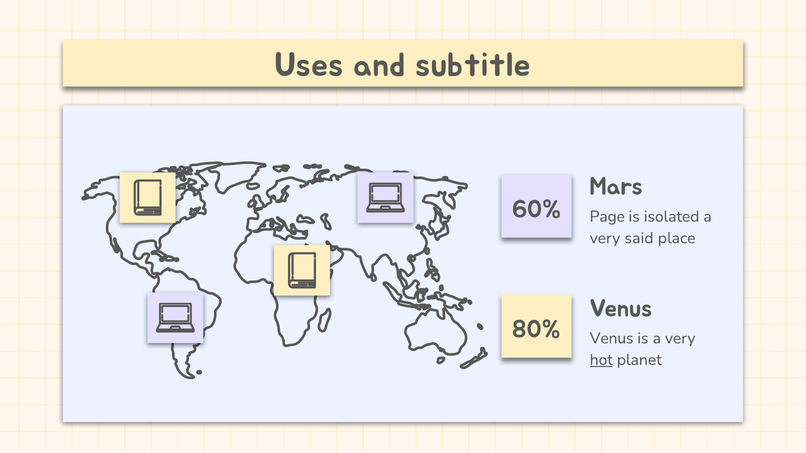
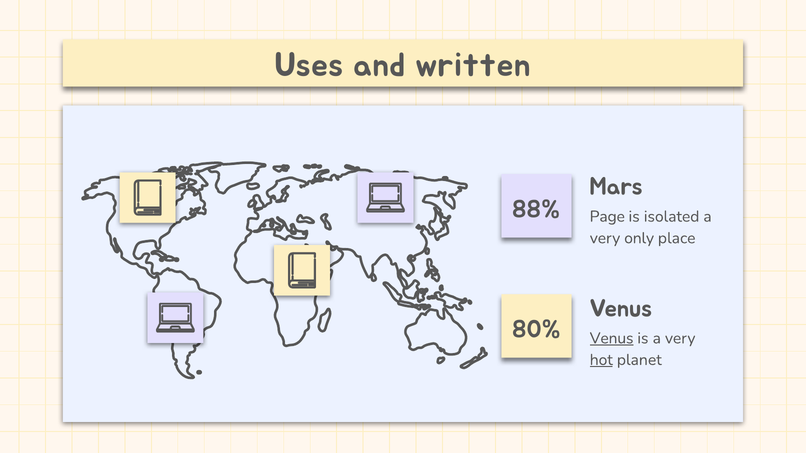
subtitle: subtitle -> written (473, 65)
60%: 60% -> 88% (536, 210)
said: said -> only (639, 238)
Venus underline: none -> present (612, 338)
